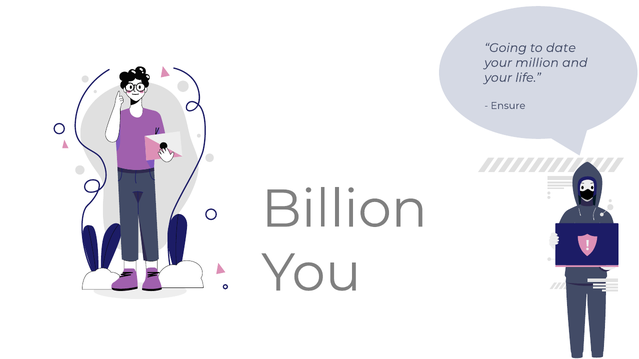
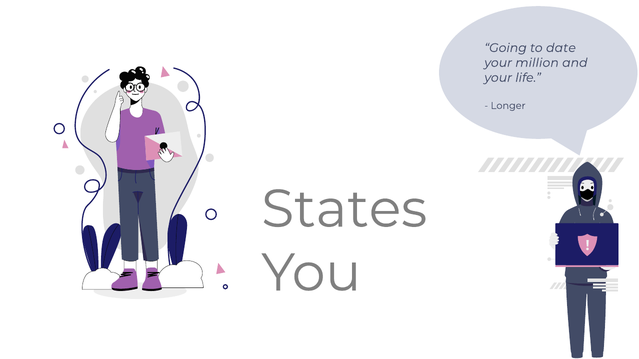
Ensure: Ensure -> Longer (508, 106)
Billion: Billion -> States (344, 209)
